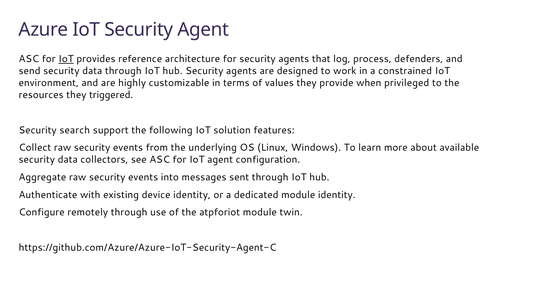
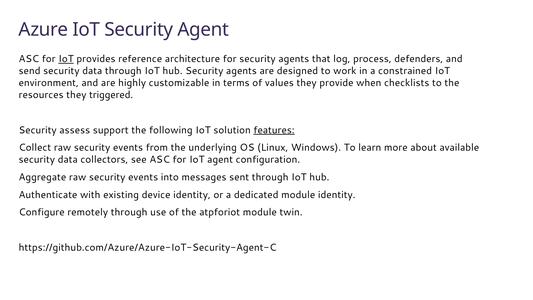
privileged: privileged -> checklists (407, 83)
search: search -> assess (75, 130)
features underline: none -> present (274, 130)
